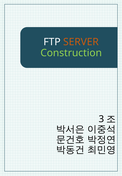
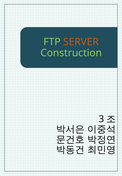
FTP colour: white -> light green (52, 42)
